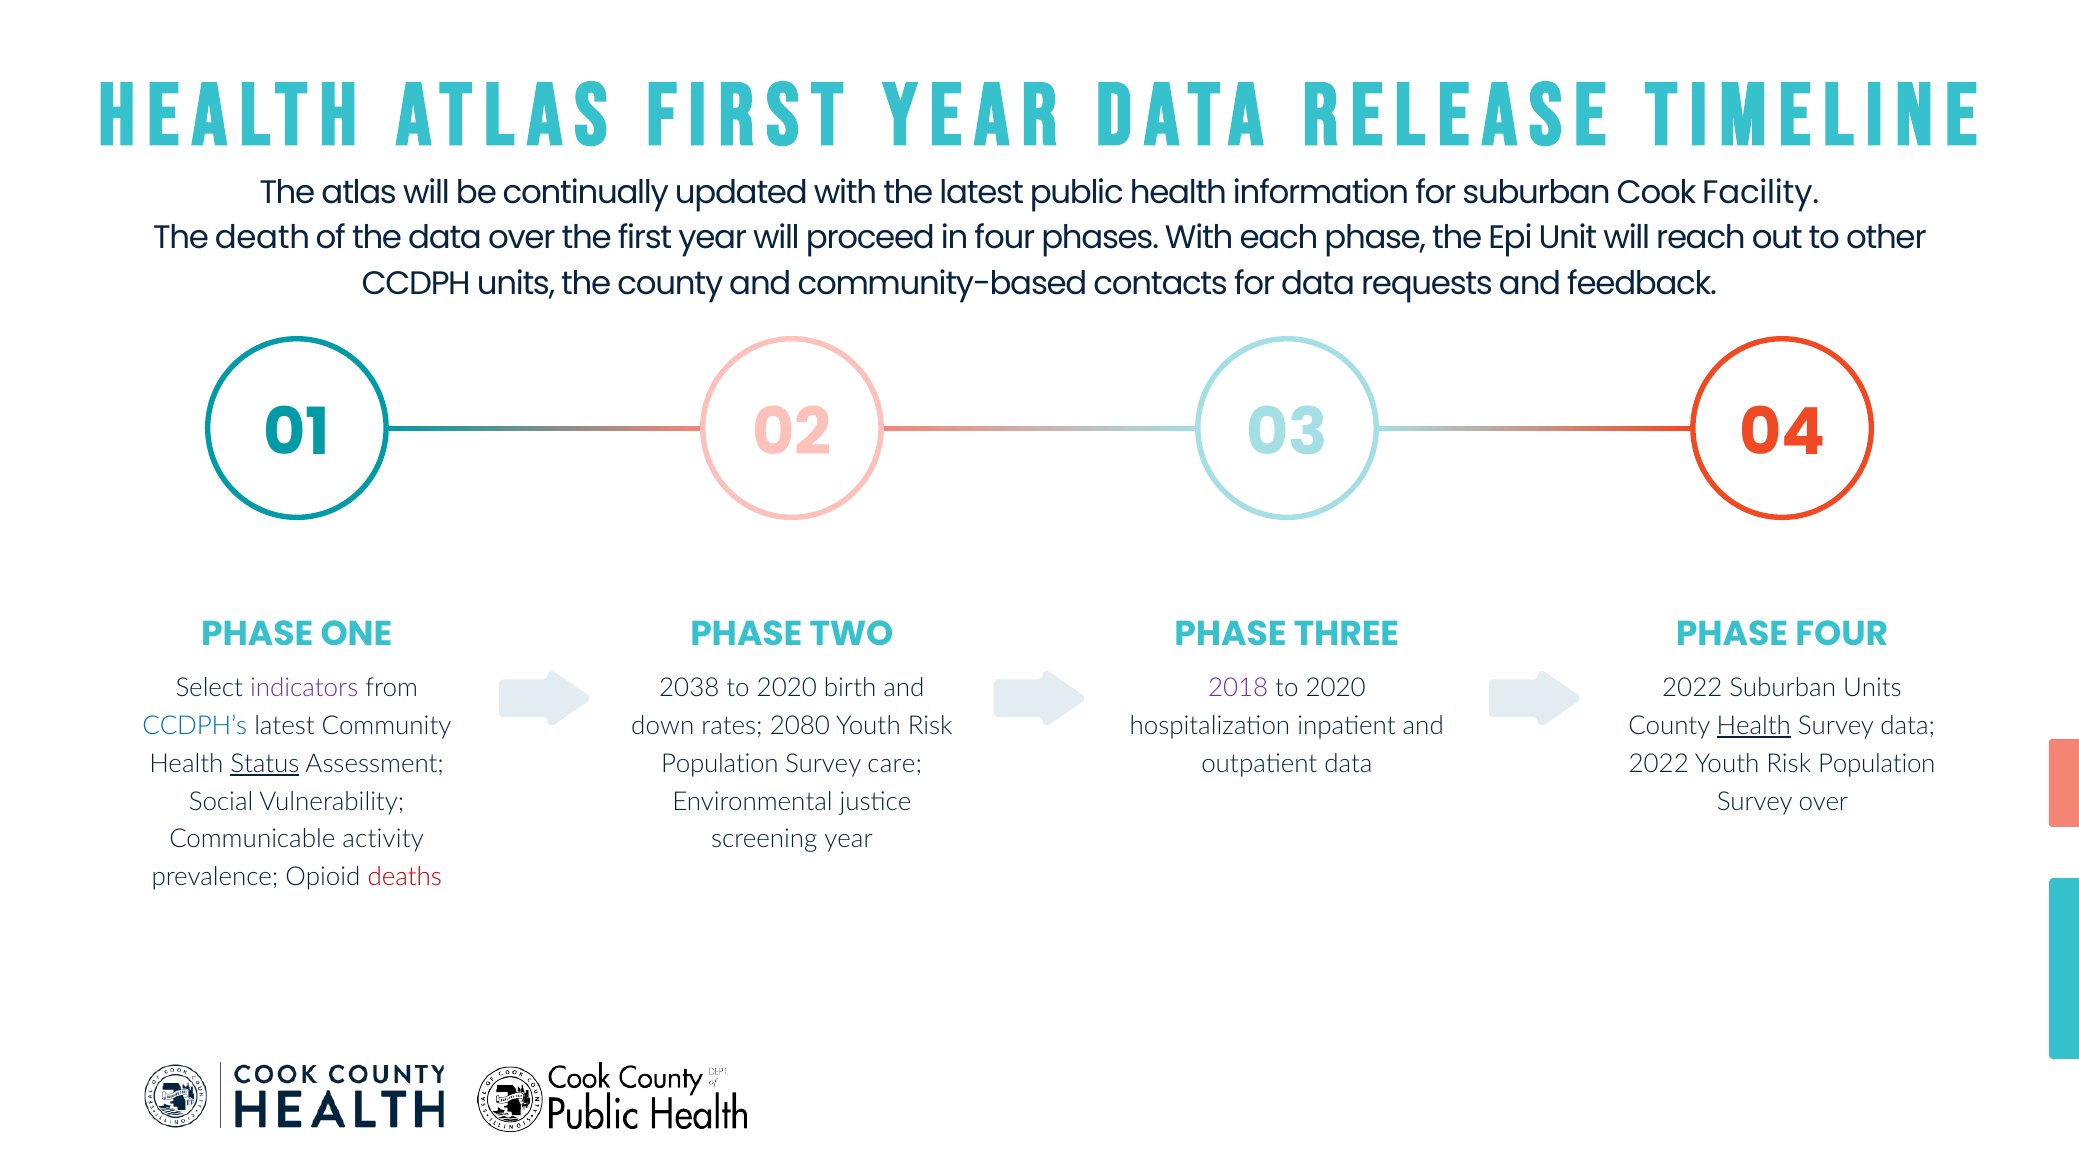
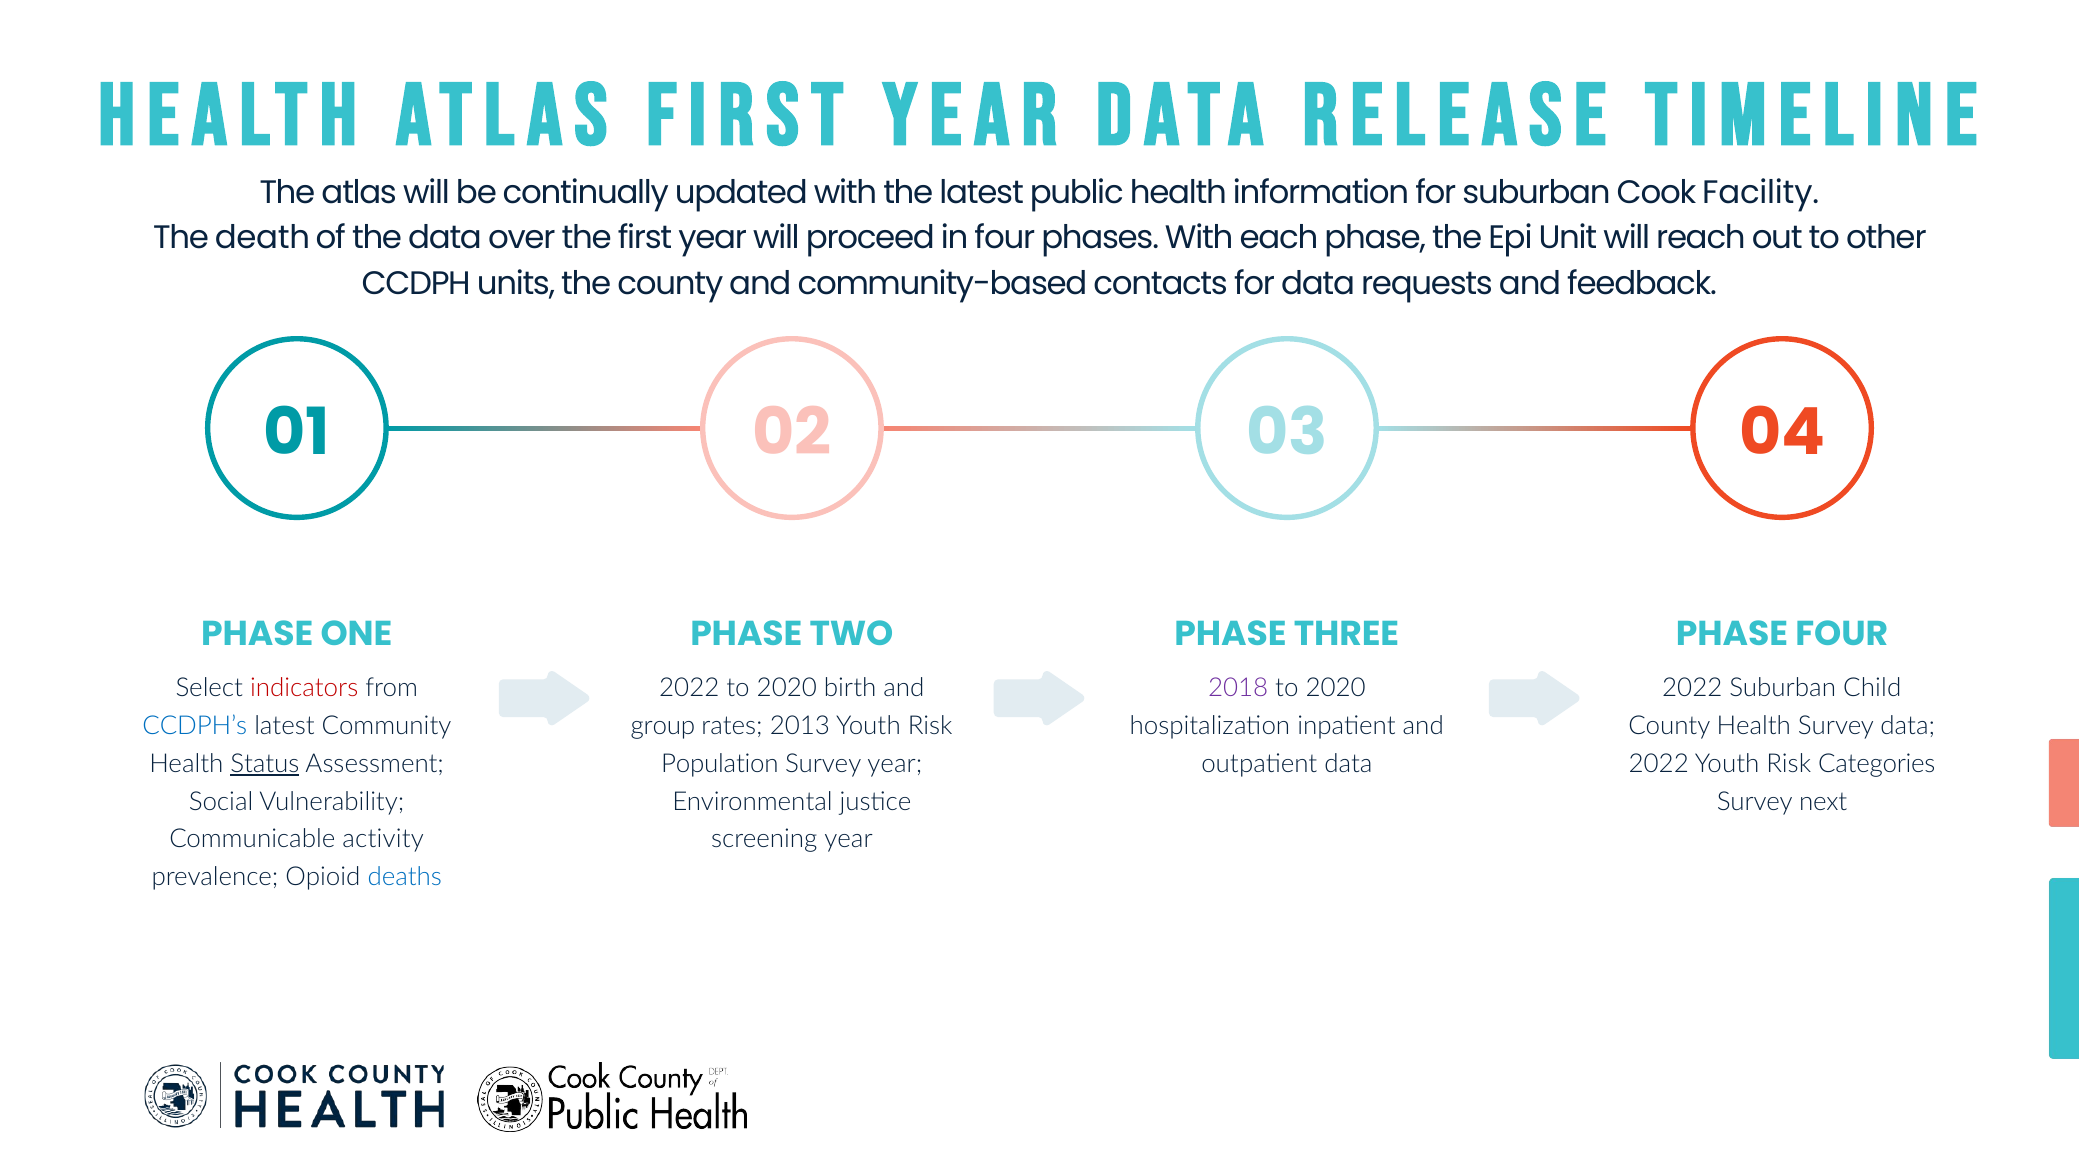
indicators colour: purple -> red (304, 687)
2038: 2038 -> 2022 (689, 687)
Suburban Units: Units -> Child (1872, 687)
down: down -> group (663, 725)
2080: 2080 -> 2013 (800, 725)
Health underline: present -> none (1754, 725)
Survey care: care -> year (895, 763)
2022 Youth Risk Population: Population -> Categories (1877, 763)
Survey over: over -> next (1823, 801)
deaths colour: red -> blue (405, 877)
